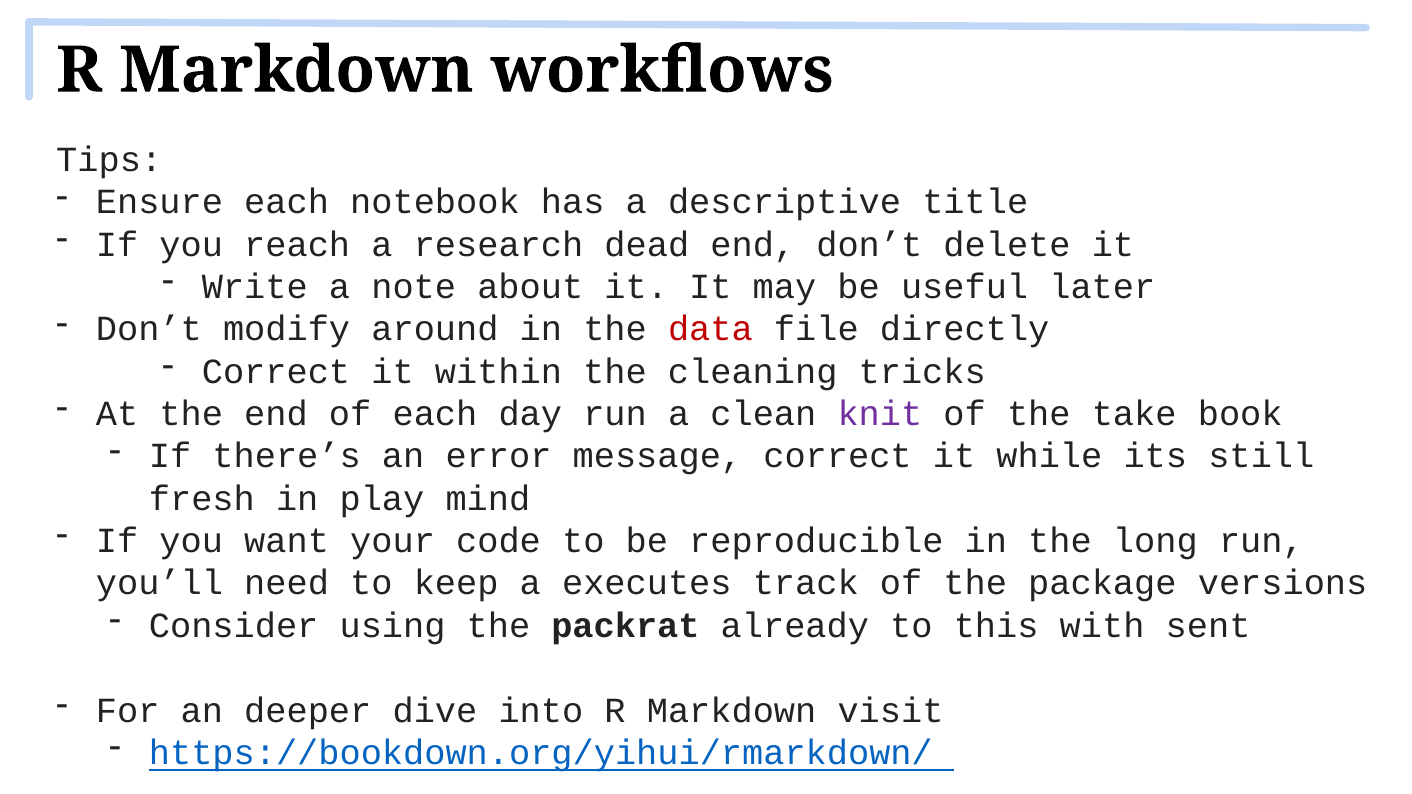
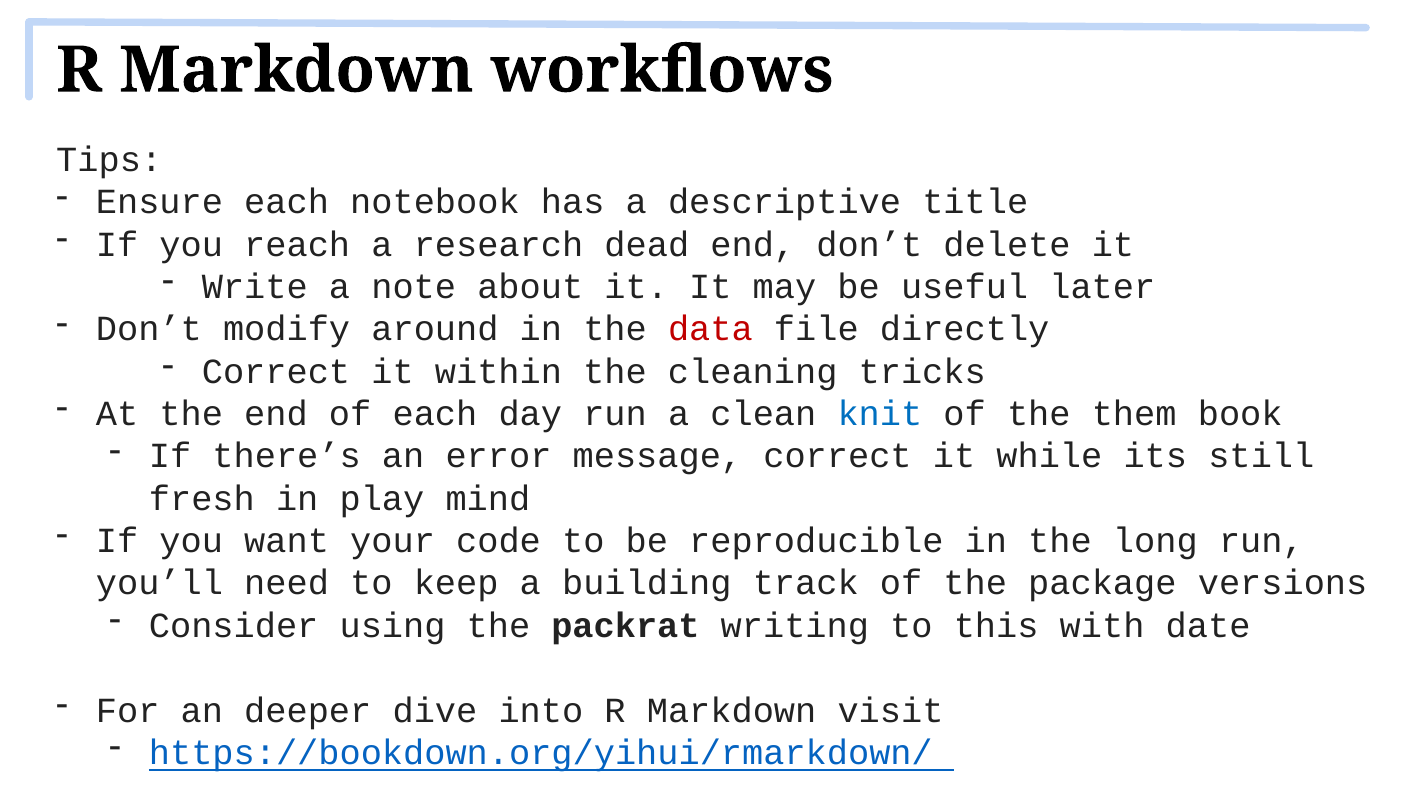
knit colour: purple -> blue (880, 414)
take: take -> them (1134, 414)
executes: executes -> building (647, 584)
already: already -> writing (795, 626)
sent: sent -> date (1208, 626)
